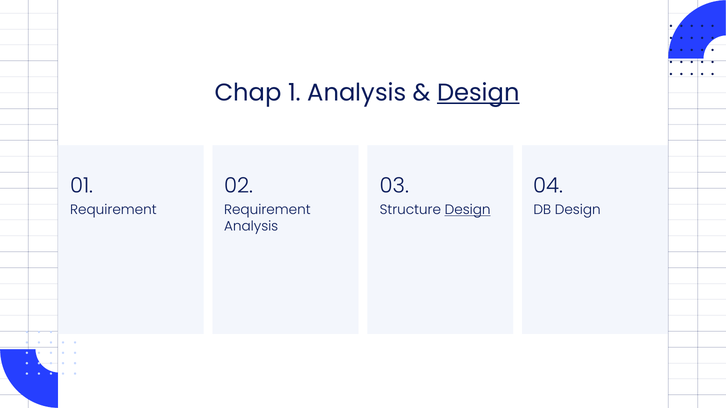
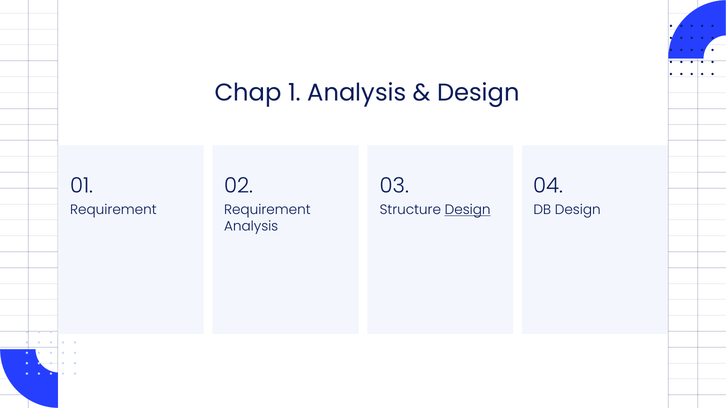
Design underline: present -> none (478, 93)
